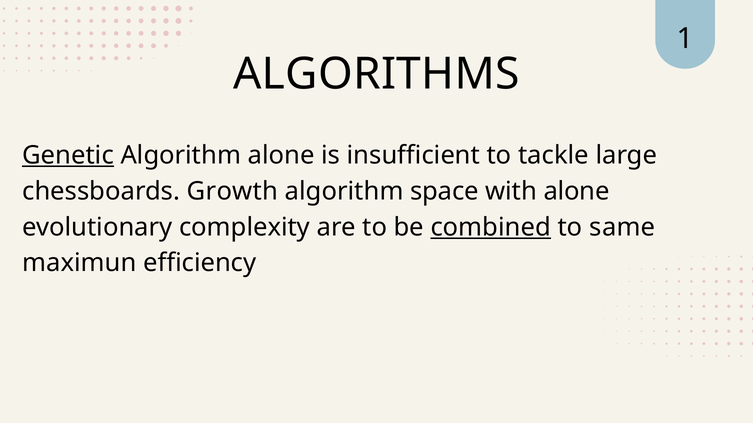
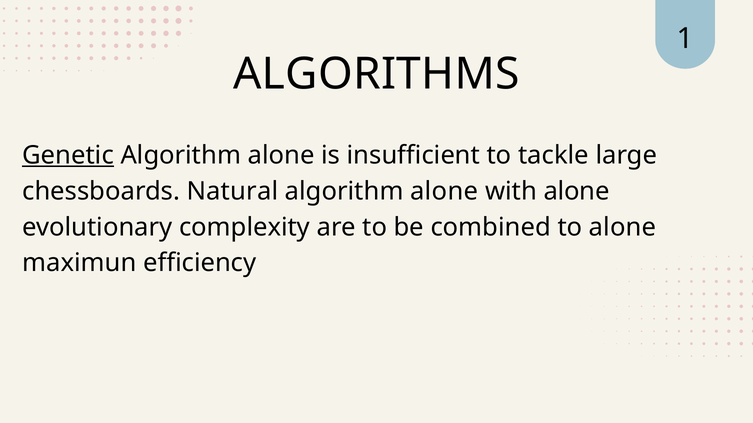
Growth: Growth -> Natural (232, 191)
space: space -> alone (444, 191)
combined underline: present -> none (491, 227)
to same: same -> alone (622, 227)
